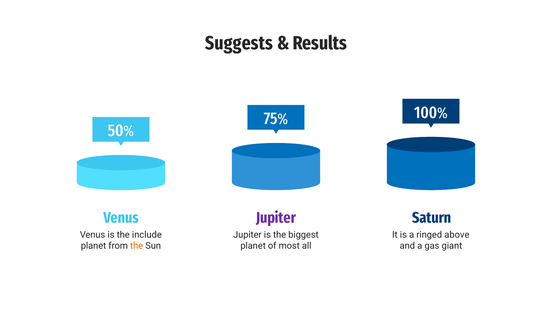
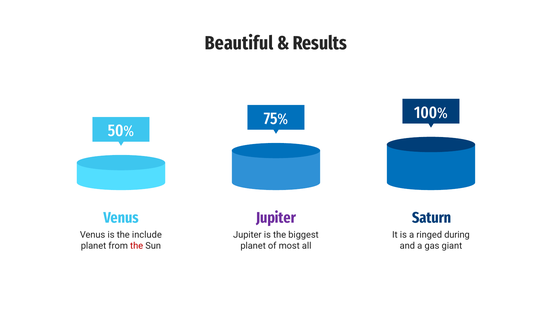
Suggests: Suggests -> Beautiful (239, 43)
above: above -> during (457, 235)
the colour: orange -> red (137, 246)
